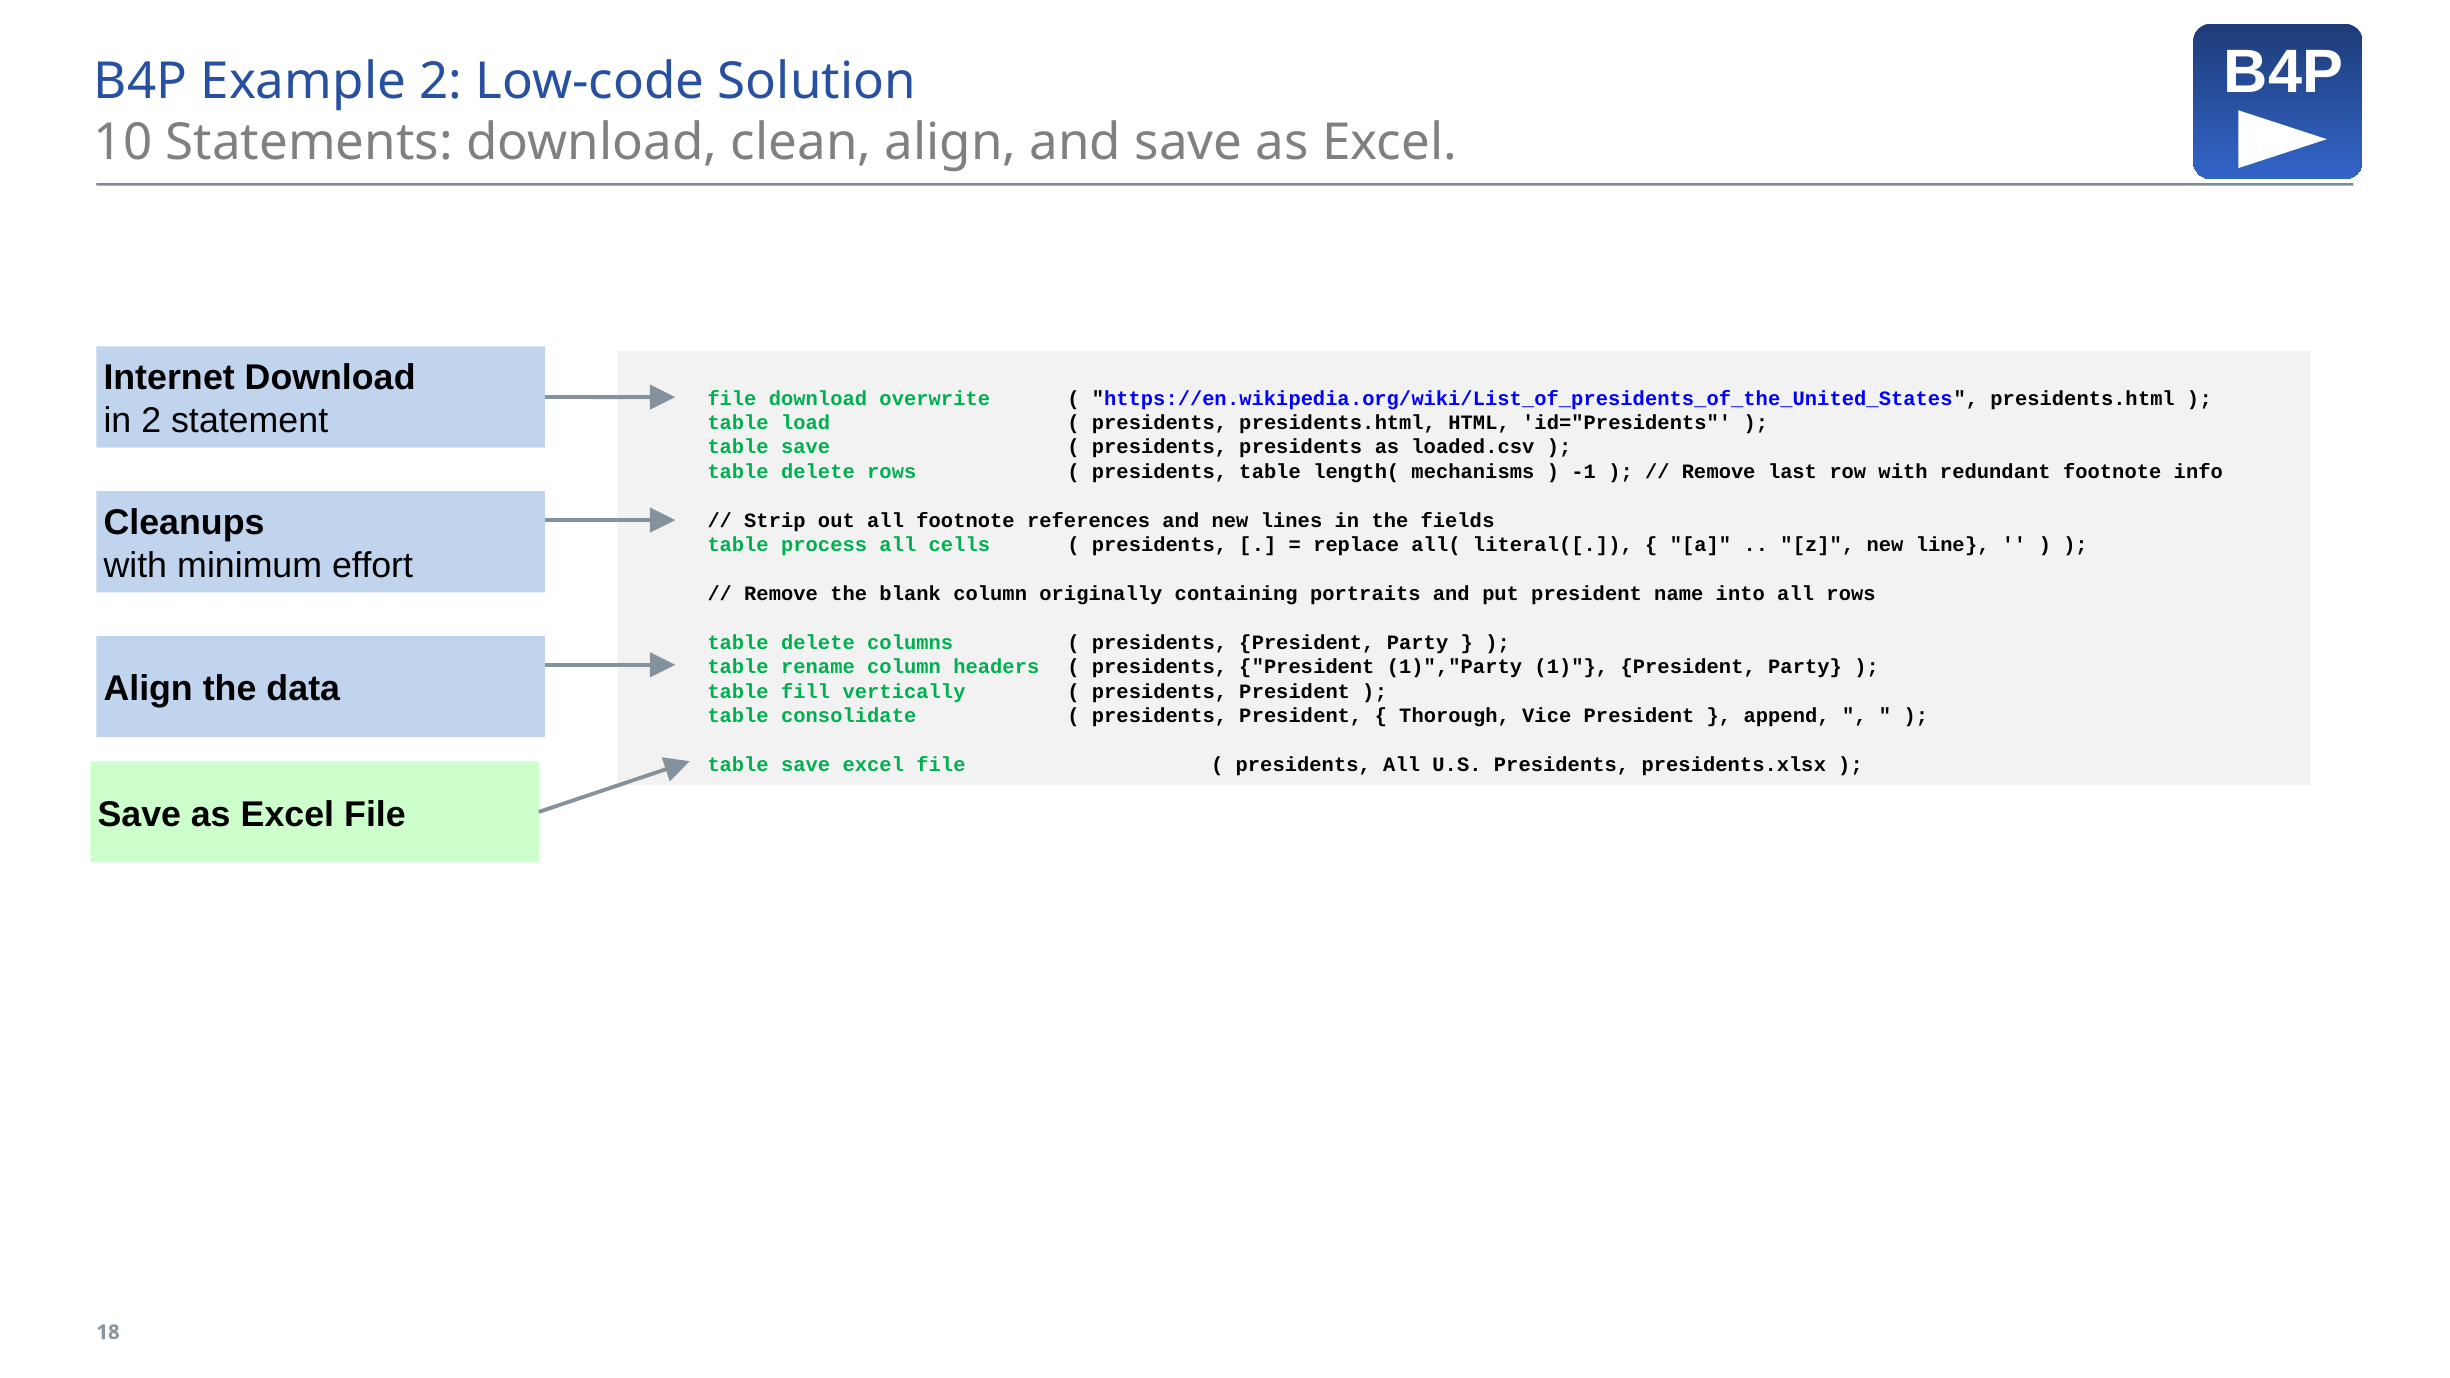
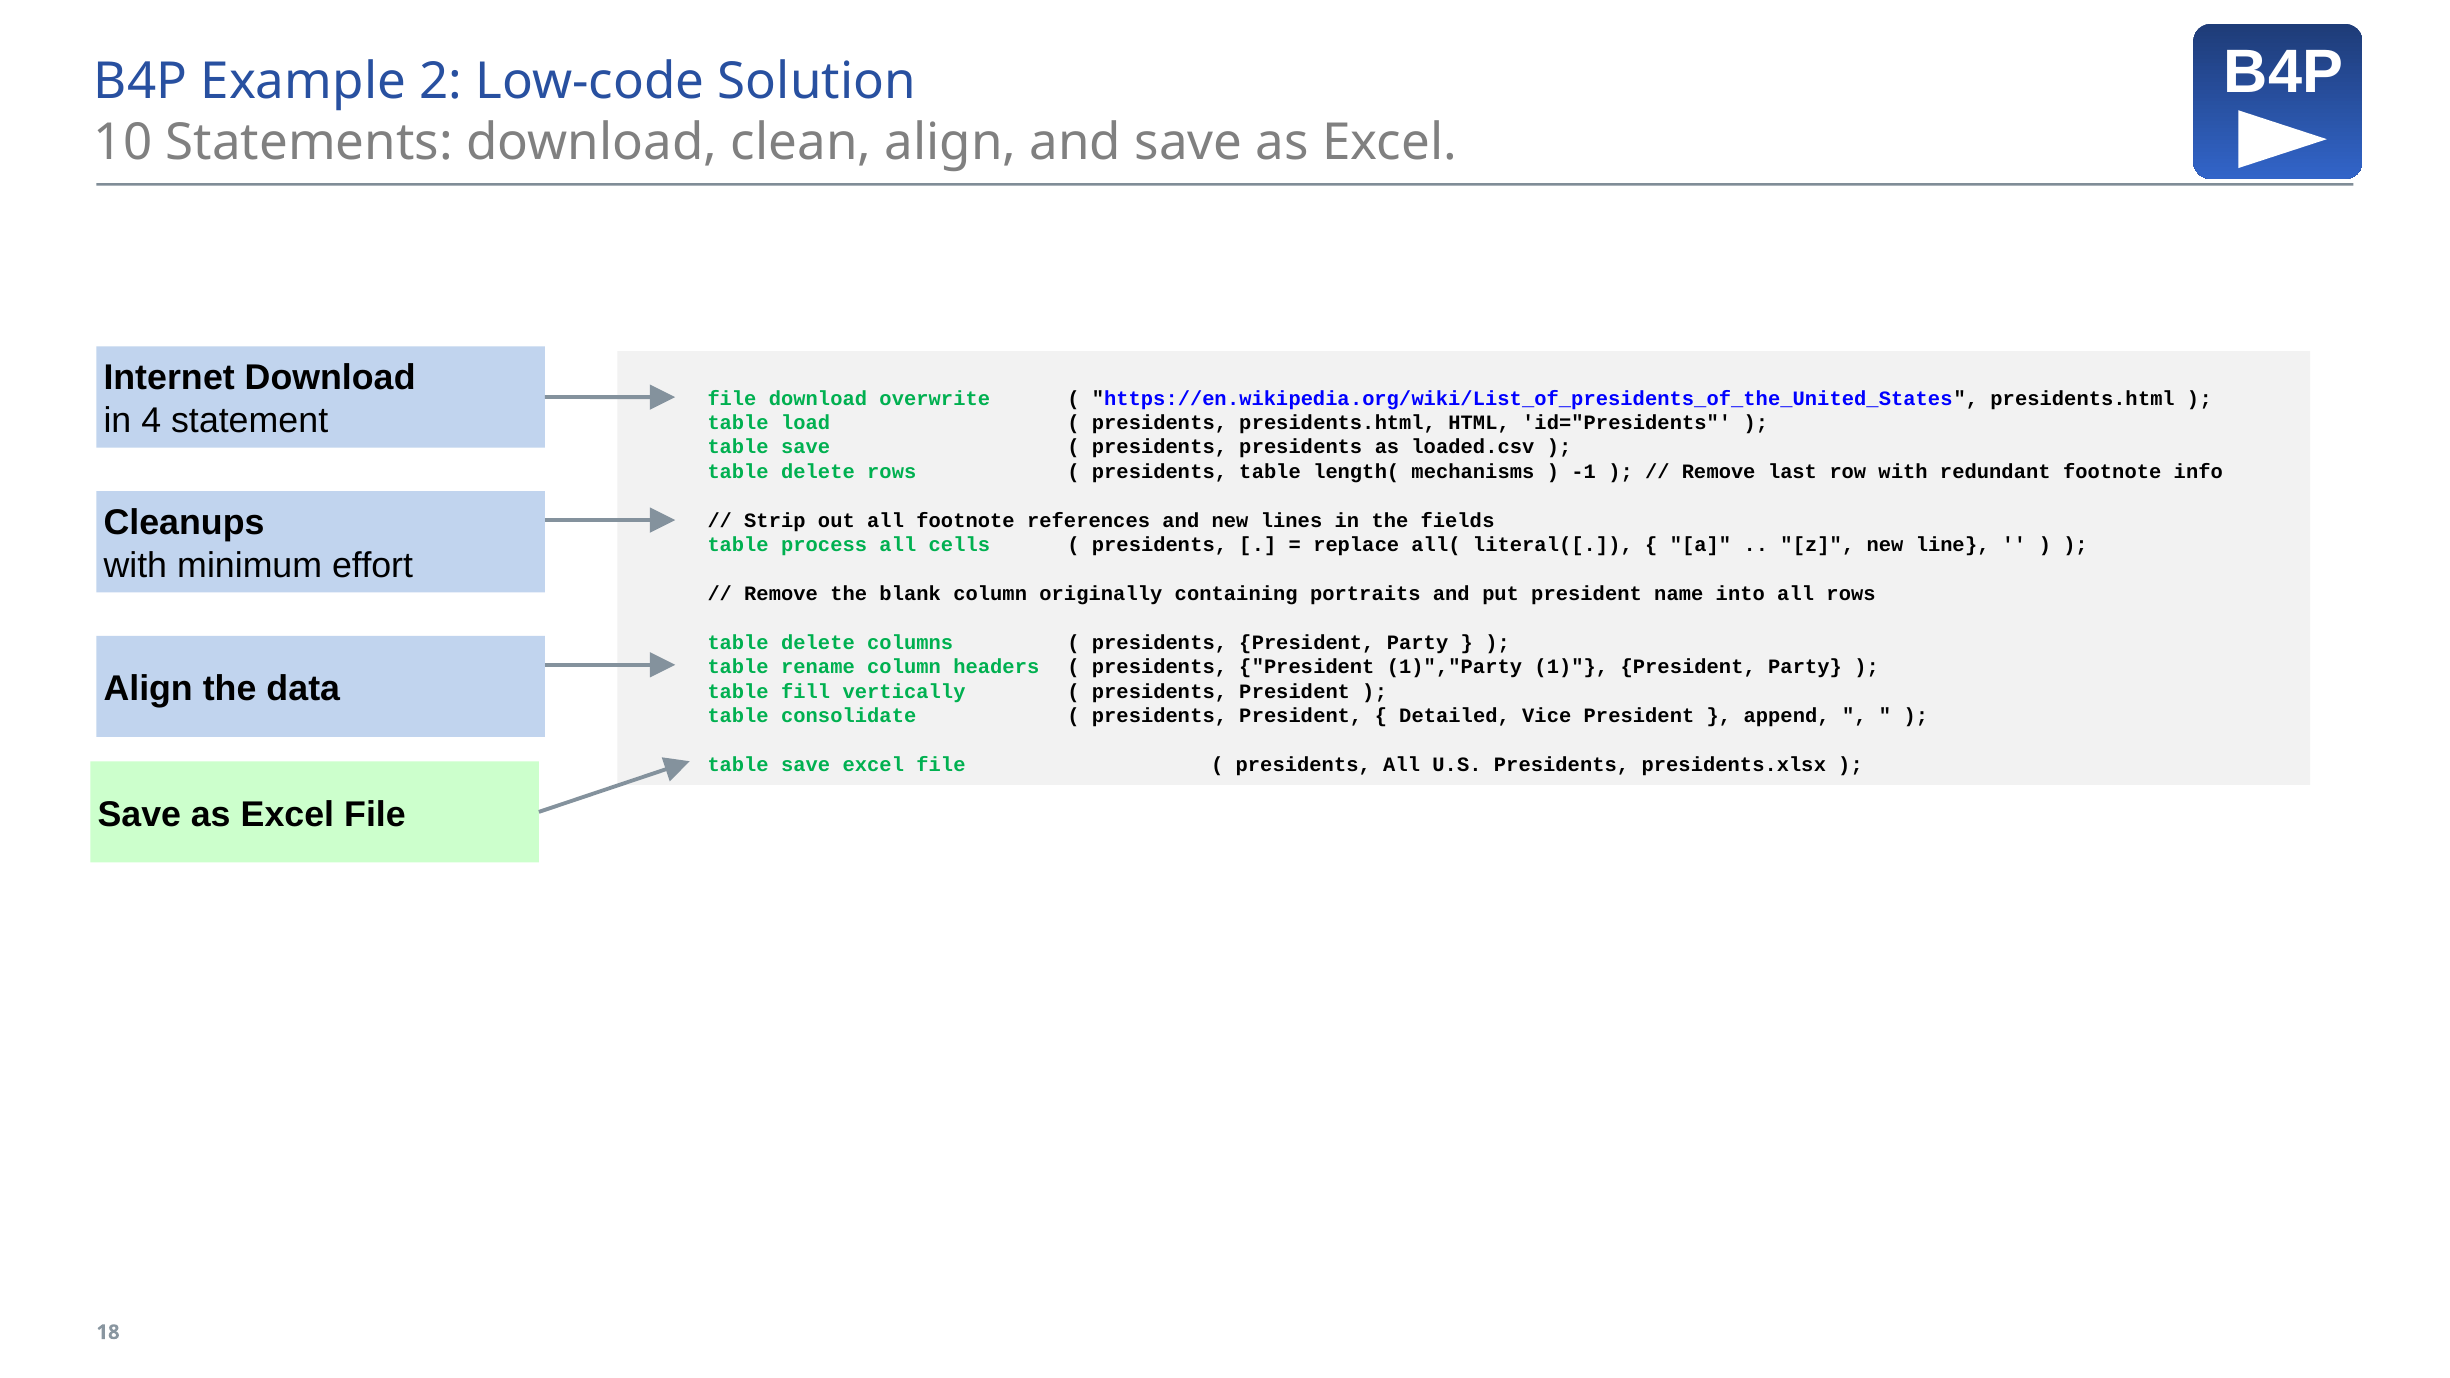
in 2: 2 -> 4 (151, 421)
Thorough: Thorough -> Detailed (1455, 716)
